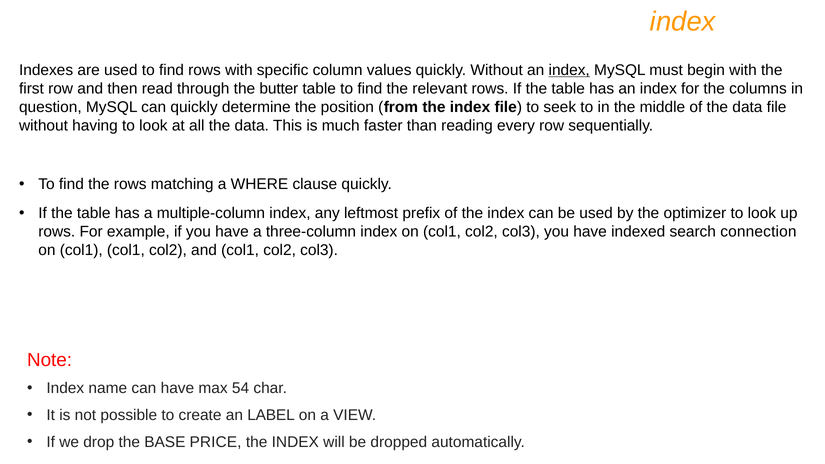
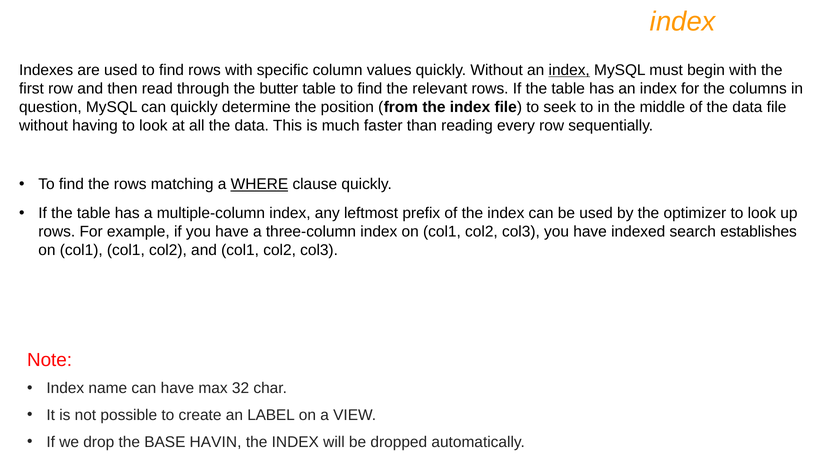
WHERE underline: none -> present (259, 184)
connection: connection -> establishes (759, 232)
54: 54 -> 32 (241, 388)
PRICE: PRICE -> HAVIN (216, 442)
